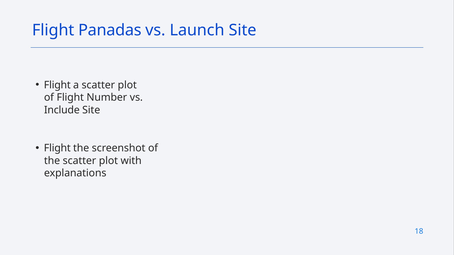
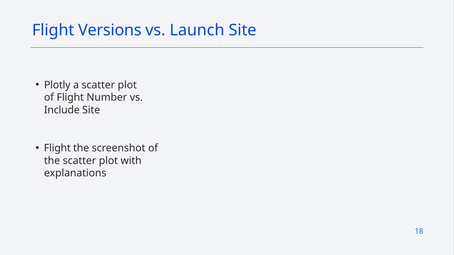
Panadas: Panadas -> Versions (110, 30)
Flight: Flight -> Plotly (57, 85)
